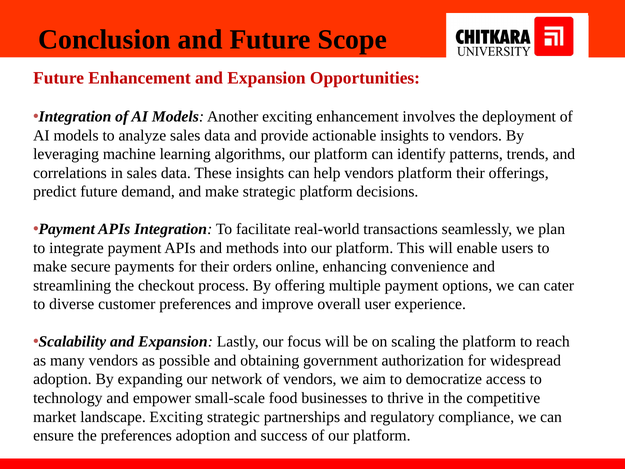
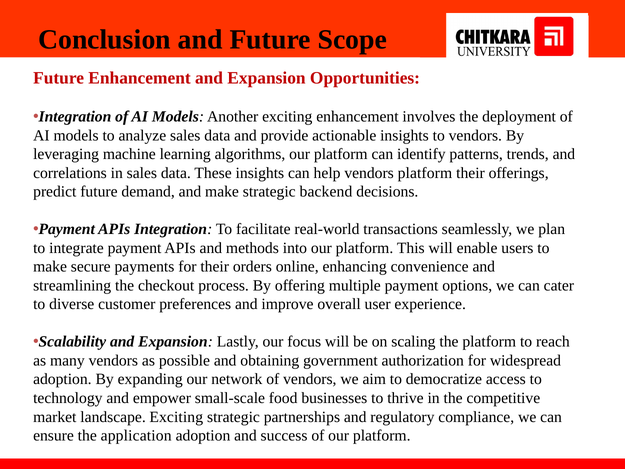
strategic platform: platform -> backend (326, 192)
the preferences: preferences -> application (136, 435)
